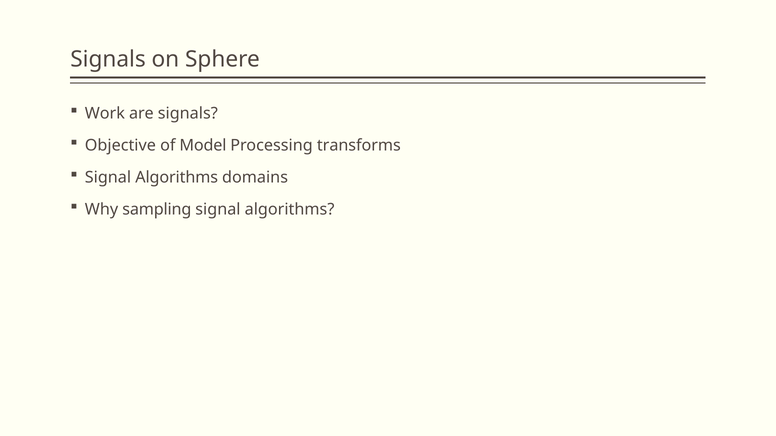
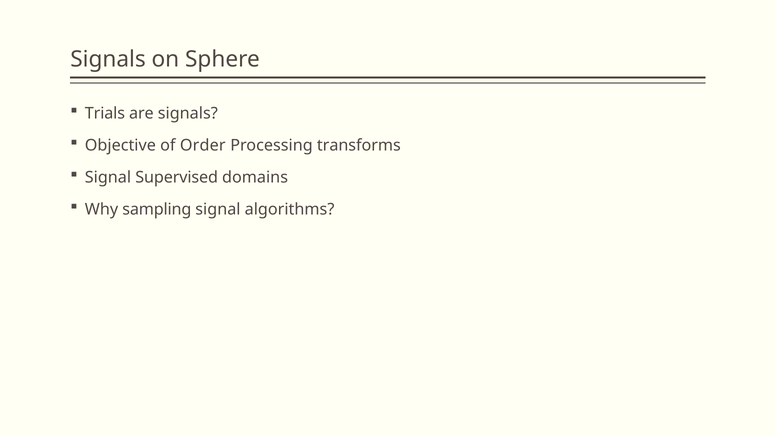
Work: Work -> Trials (105, 113)
Model: Model -> Order (203, 145)
Algorithms: Algorithms -> Supervised (177, 177)
